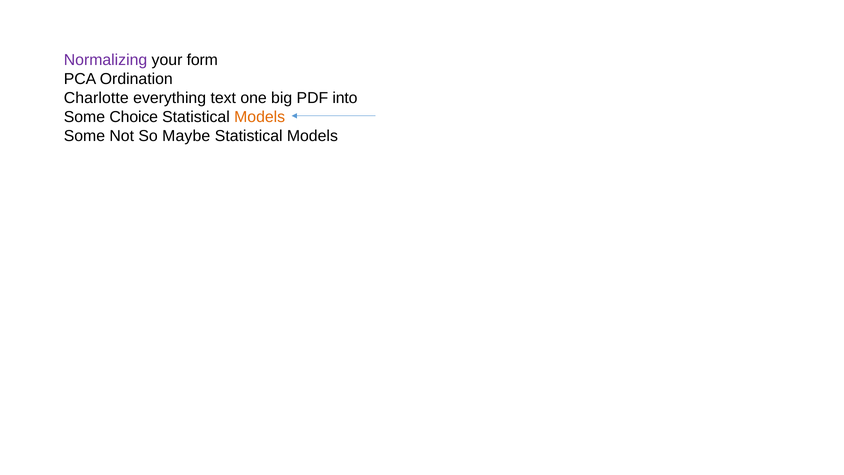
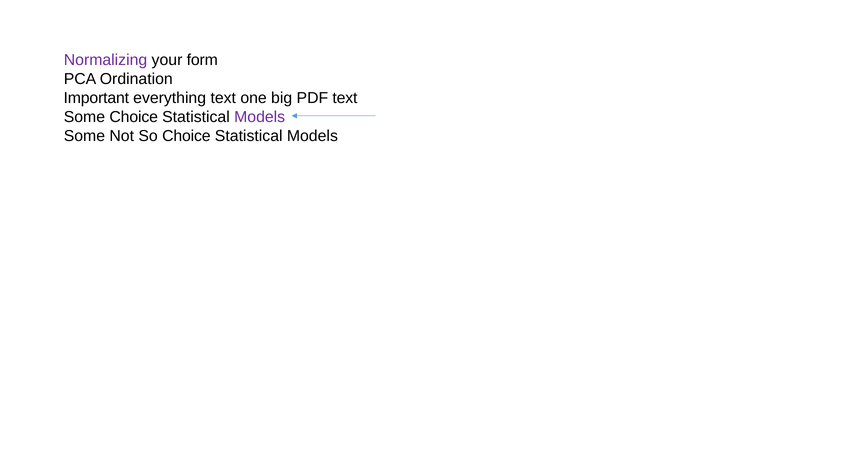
Charlotte: Charlotte -> Important (96, 98)
PDF into: into -> text (345, 98)
Models colour: orange -> purple (260, 117)
So Maybe: Maybe -> Choice (186, 136)
